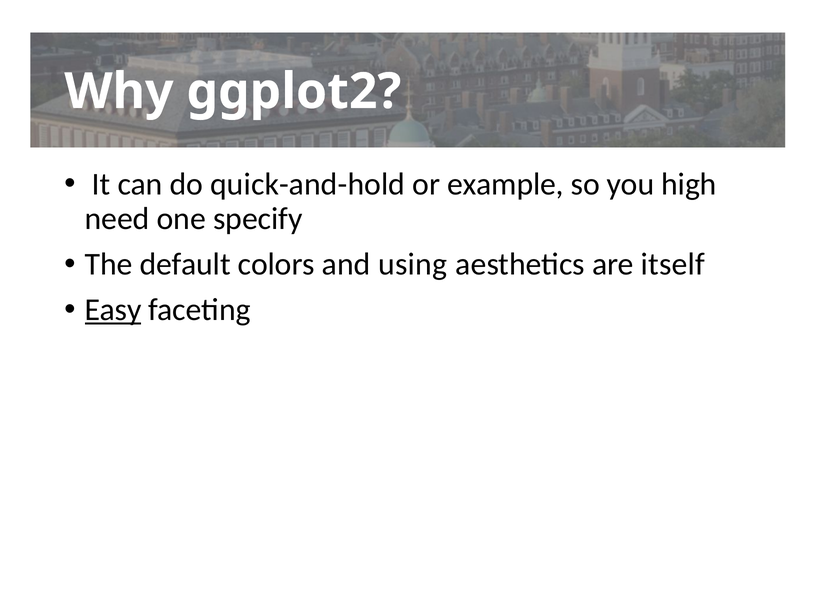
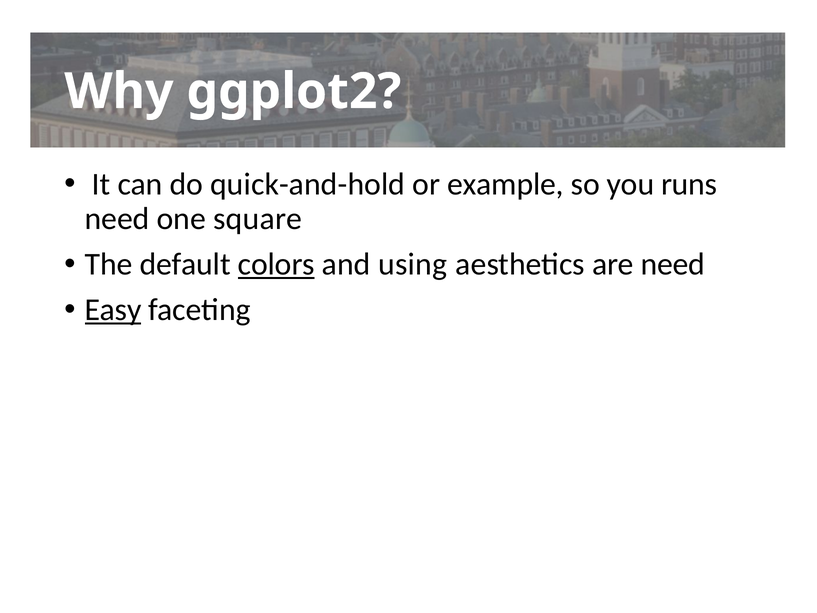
high: high -> runs (689, 184)
specify: specify -> square (258, 218)
colors underline: none -> present (276, 264)
are itself: itself -> need (673, 264)
